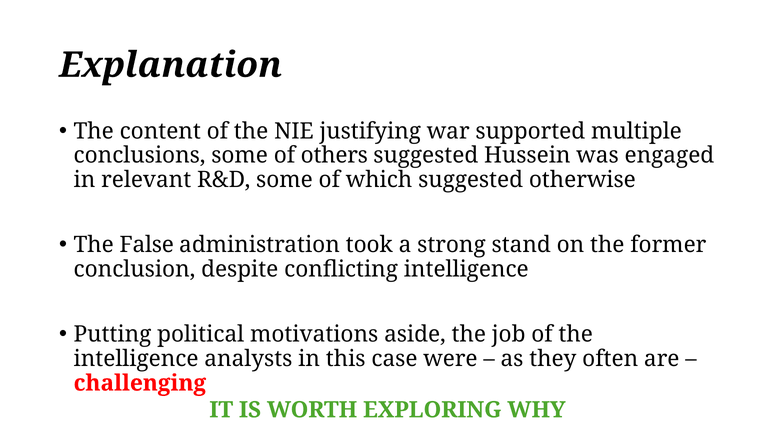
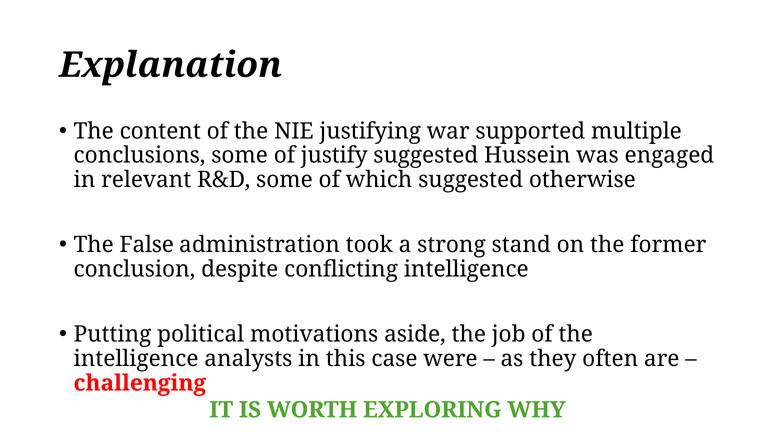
others: others -> justify (334, 155)
